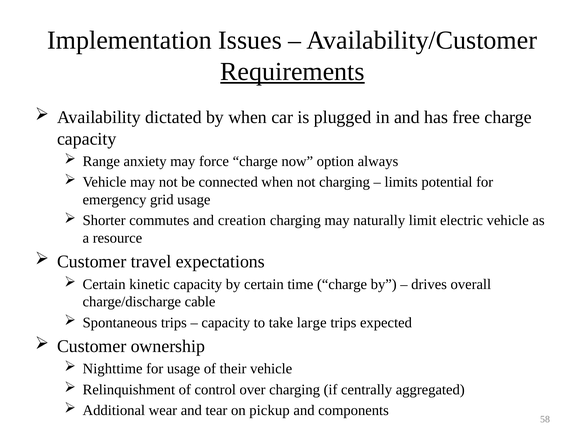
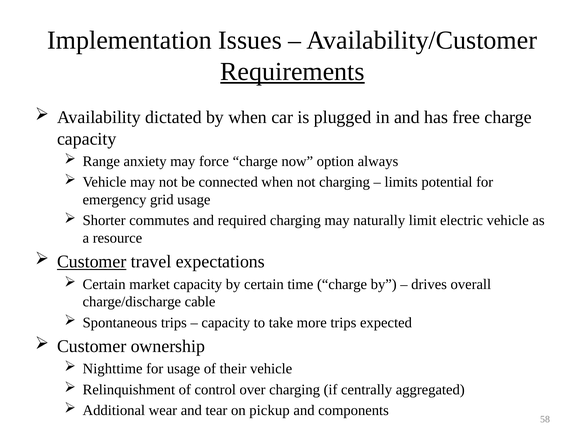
creation: creation -> required (242, 220)
Customer underline: none -> present (92, 262)
kinetic: kinetic -> market (150, 284)
large: large -> more (312, 322)
